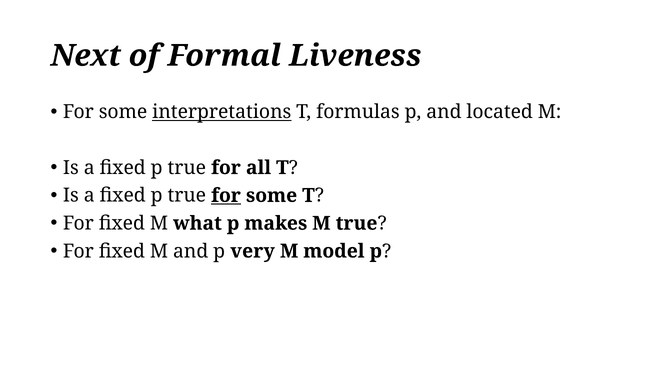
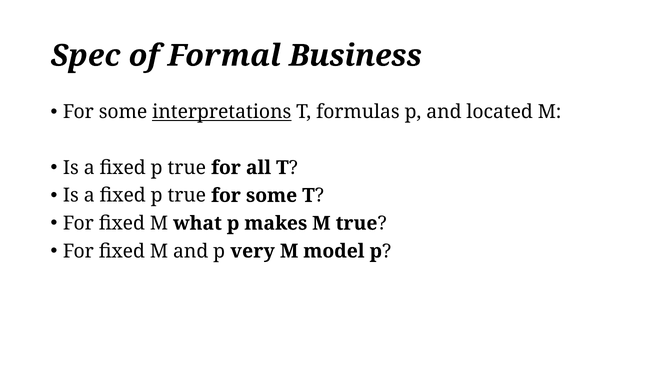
Next: Next -> Spec (85, 56)
Liveness: Liveness -> Business (355, 56)
for underline: present -> none (226, 195)
